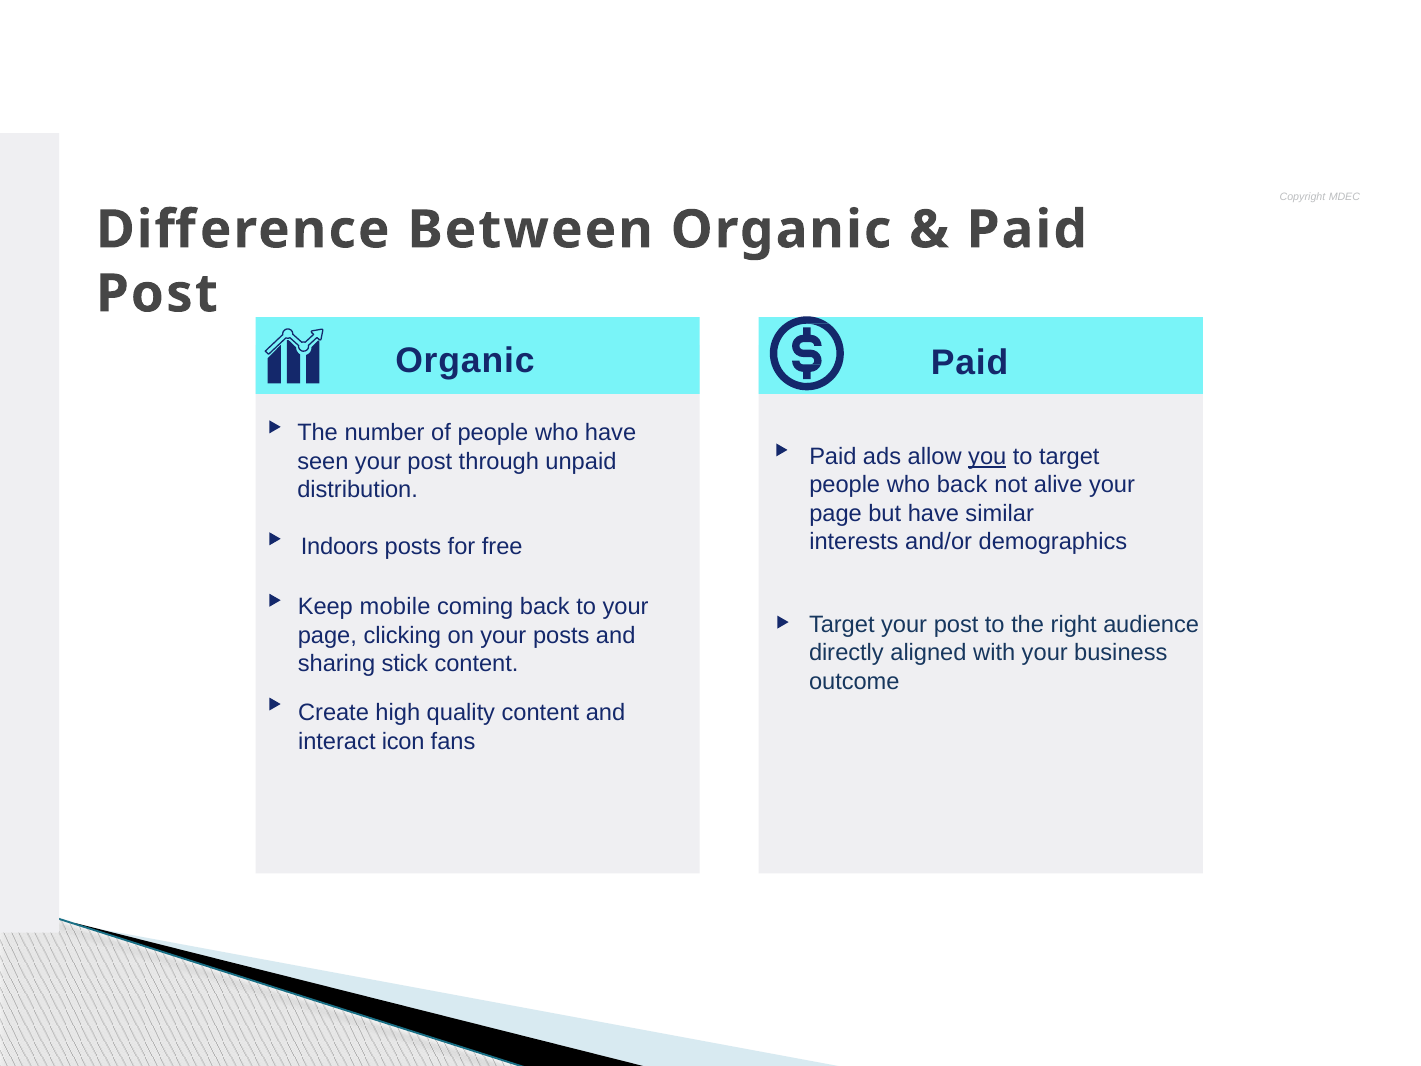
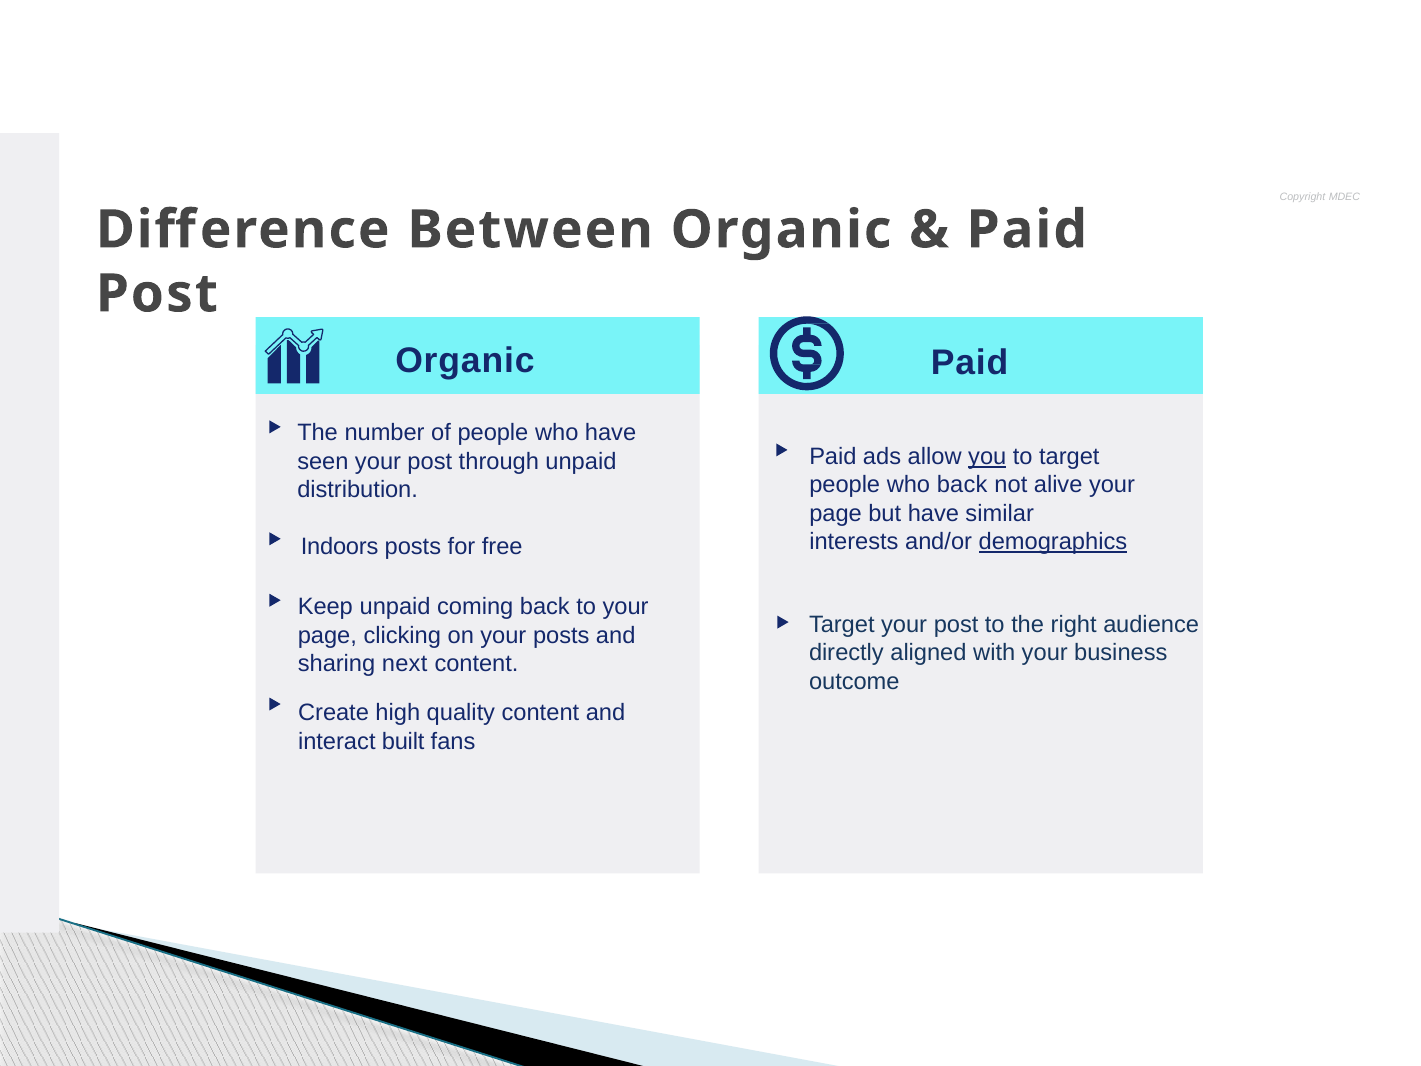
demographics underline: none -> present (1053, 542)
Keep mobile: mobile -> unpaid (395, 607)
stick: stick -> next (405, 664)
icon: icon -> built (403, 741)
